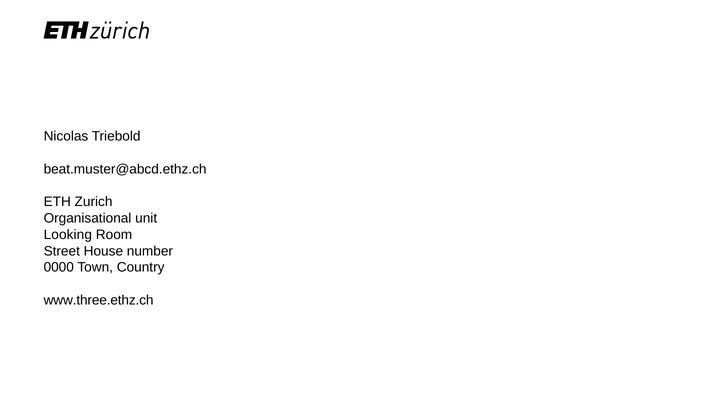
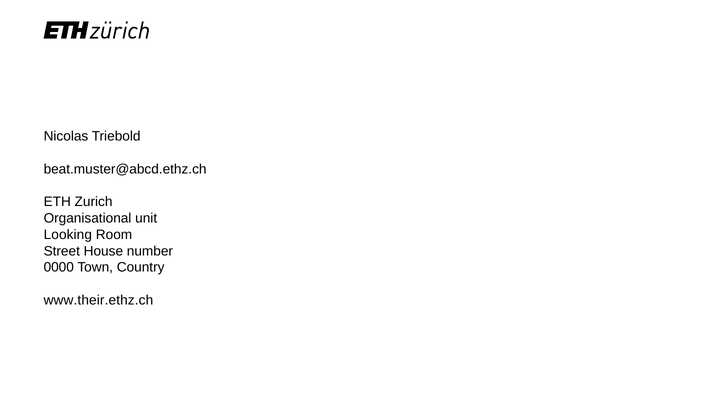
www.three.ethz.ch: www.three.ethz.ch -> www.their.ethz.ch (98, 300)
